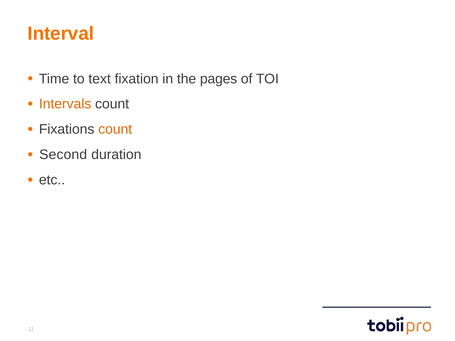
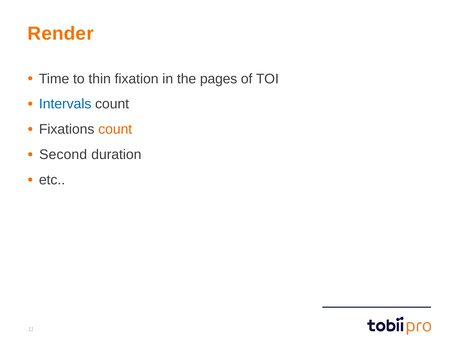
Interval: Interval -> Render (61, 34)
text: text -> thin (100, 79)
Intervals colour: orange -> blue (65, 104)
